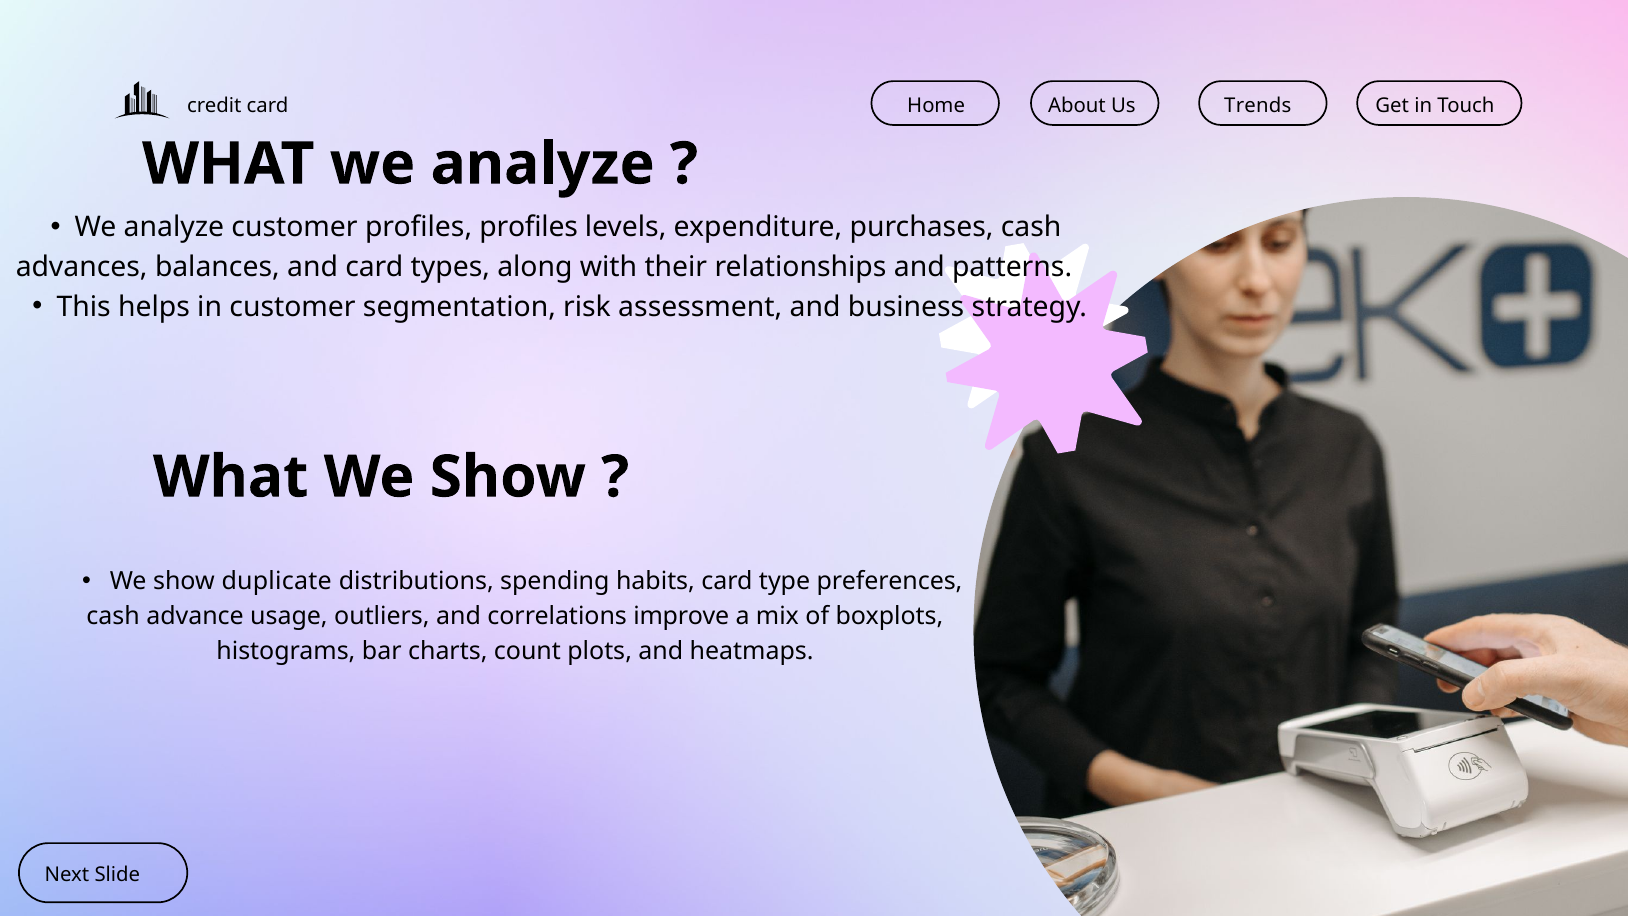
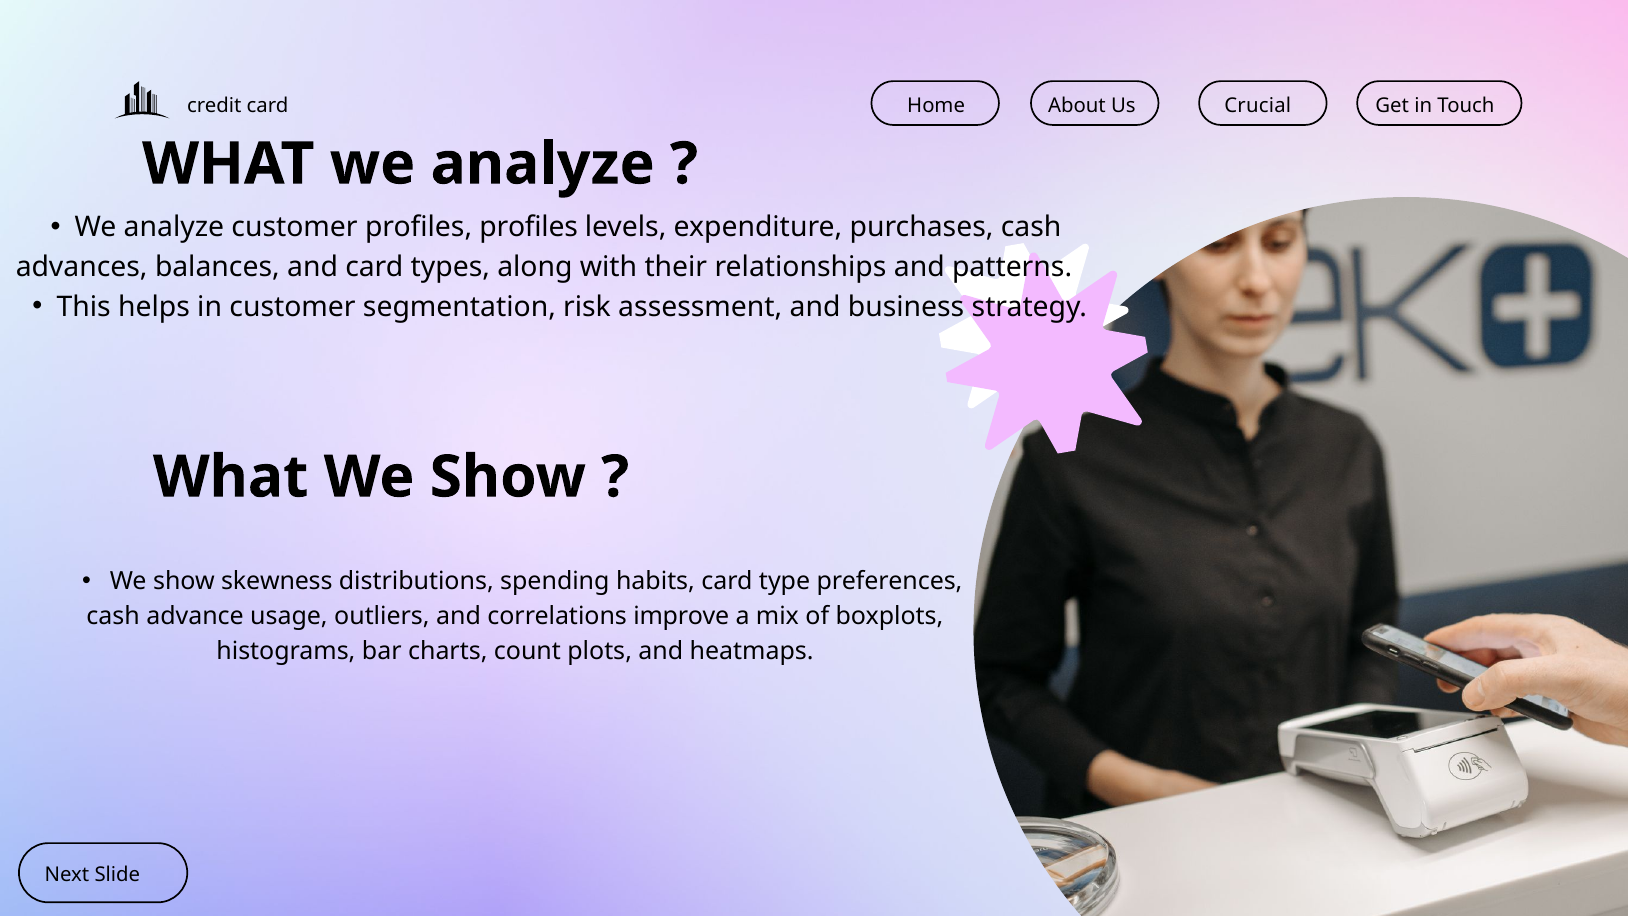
Trends: Trends -> Crucial (1258, 106)
duplicate: duplicate -> skewness (277, 581)
